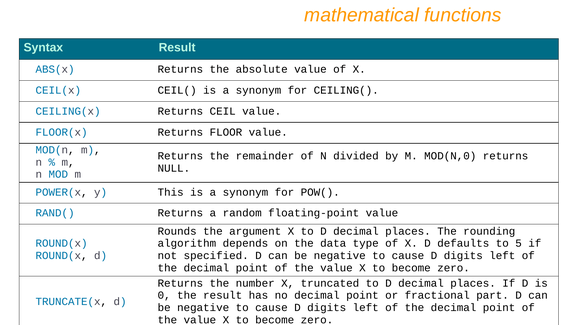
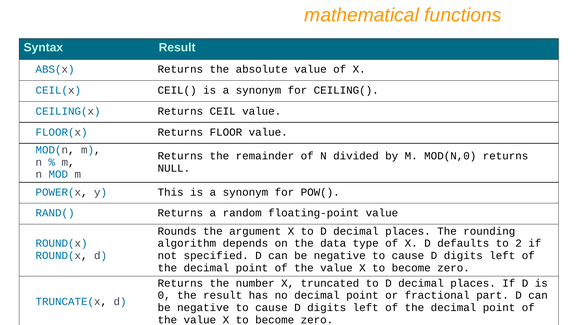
5: 5 -> 2 (519, 243)
